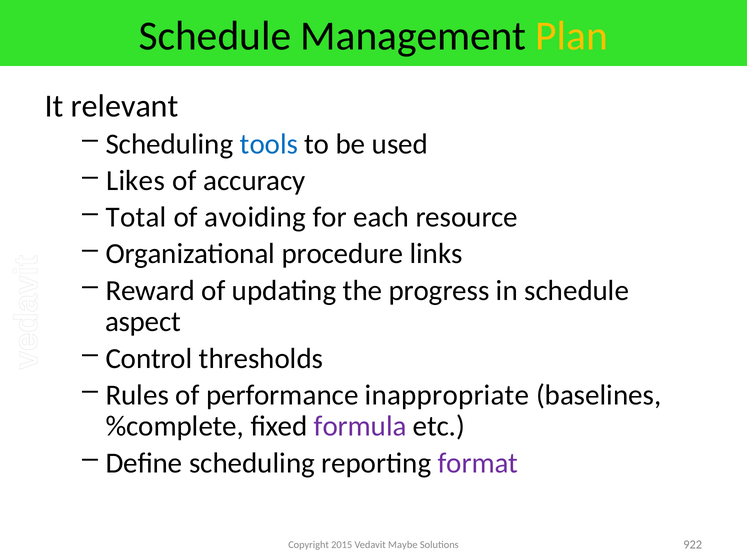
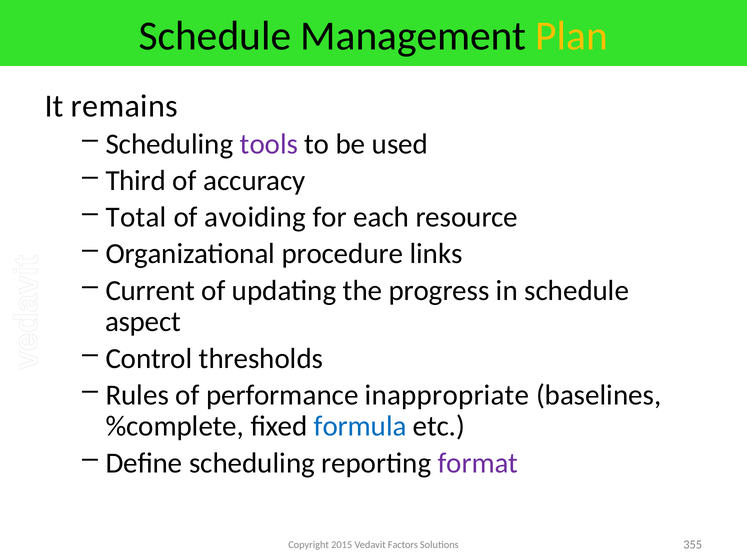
relevant: relevant -> remains (124, 106)
tools colour: blue -> purple (269, 144)
Likes: Likes -> Third (136, 181)
Reward: Reward -> Current (150, 291)
formula colour: purple -> blue (360, 427)
Maybe: Maybe -> Factors (403, 545)
922: 922 -> 355 (693, 545)
